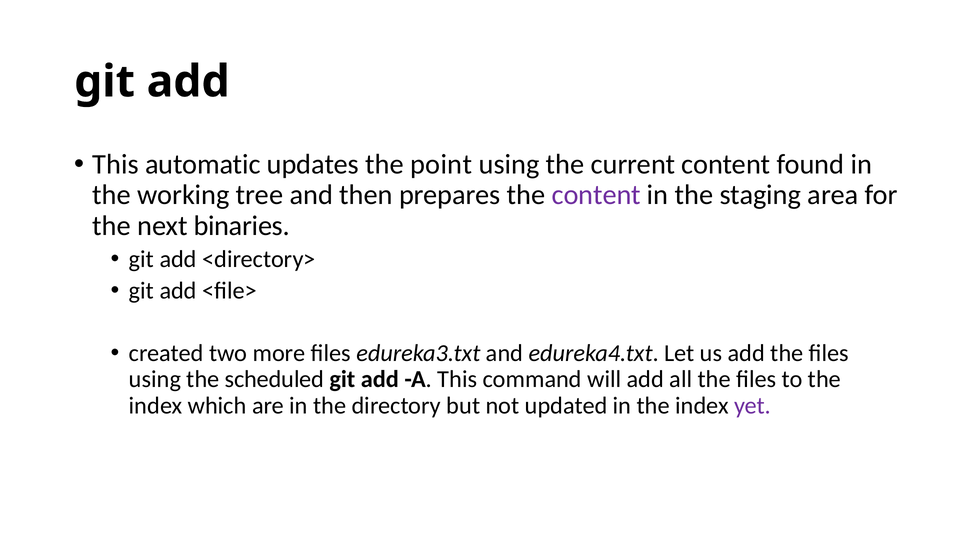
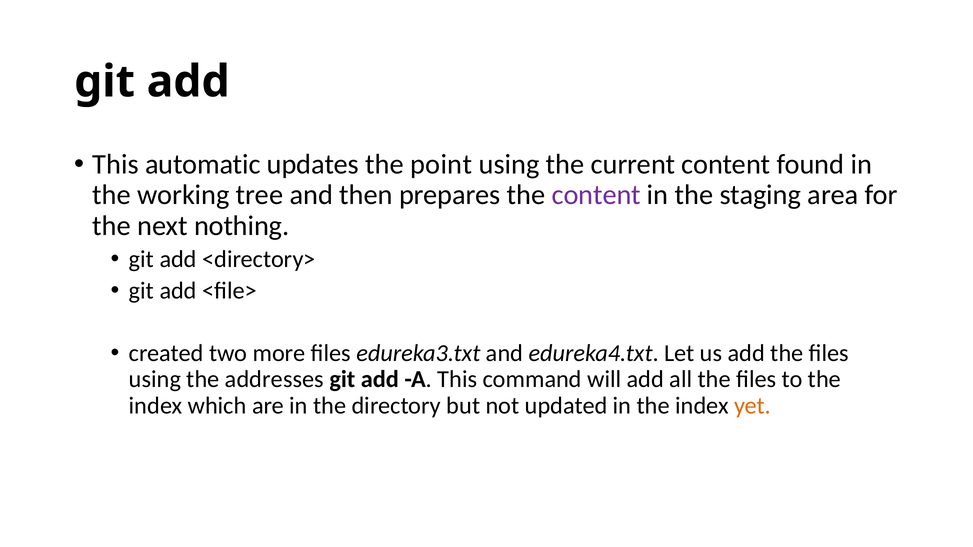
binaries: binaries -> nothing (242, 226)
scheduled: scheduled -> addresses (274, 380)
yet colour: purple -> orange (753, 406)
